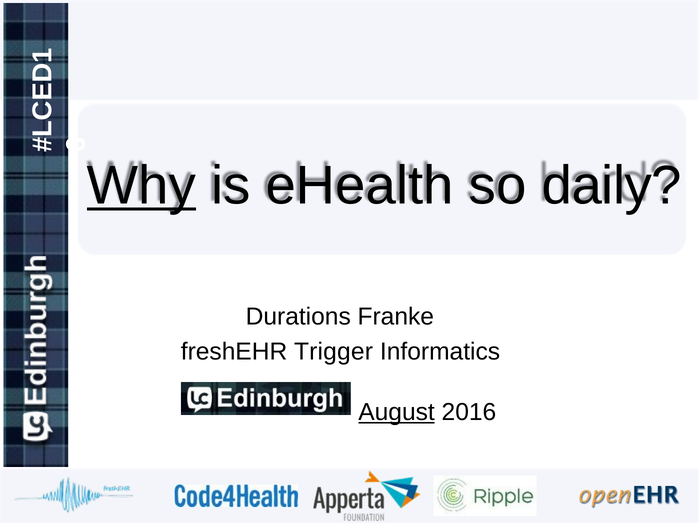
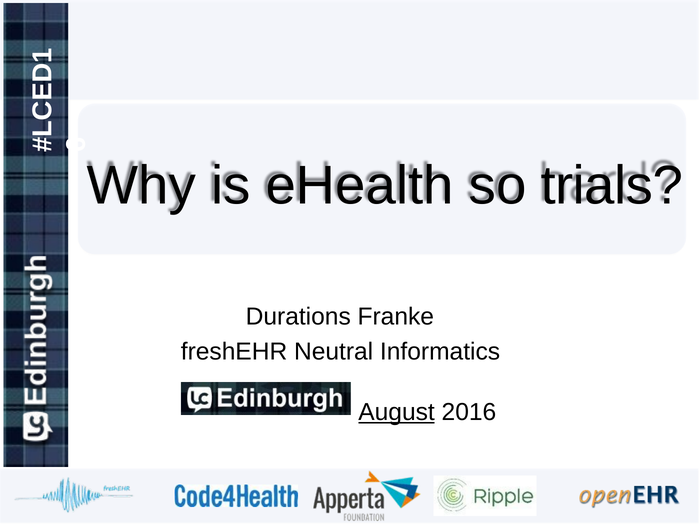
Why underline: present -> none (141, 186)
daily: daily -> trials (612, 186)
Trigger: Trigger -> Neutral (334, 352)
